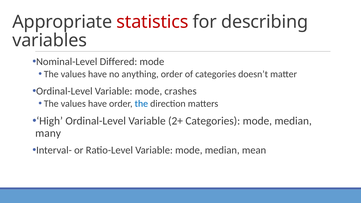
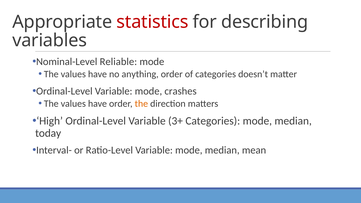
Differed: Differed -> Reliable (118, 62)
the colour: blue -> orange (141, 104)
2+: 2+ -> 3+ (176, 121)
many: many -> today (48, 133)
